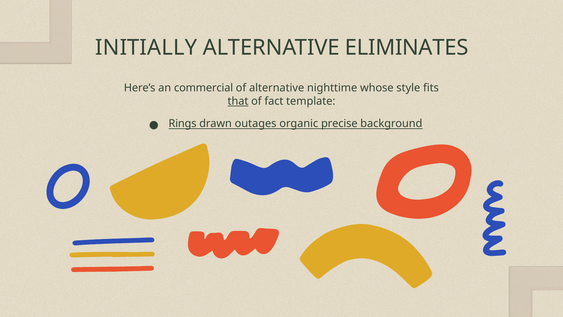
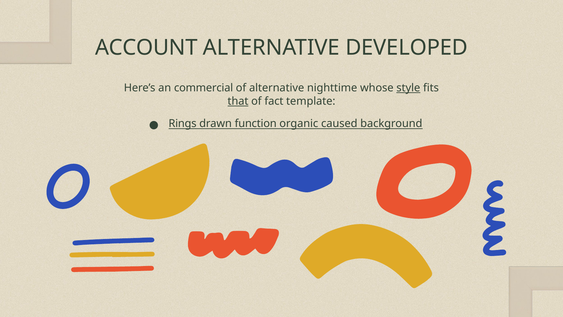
INITIALLY: INITIALLY -> ACCOUNT (146, 48)
ELIMINATES: ELIMINATES -> DEVELOPED (407, 48)
style underline: none -> present (408, 88)
outages: outages -> function (256, 124)
precise: precise -> caused (339, 124)
